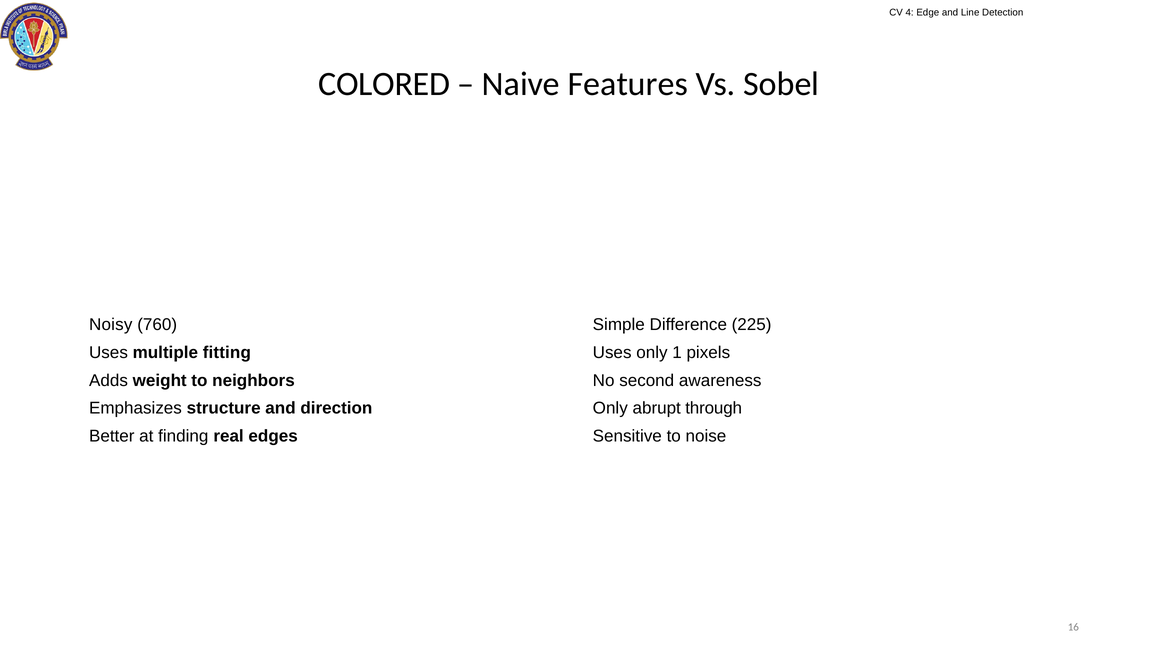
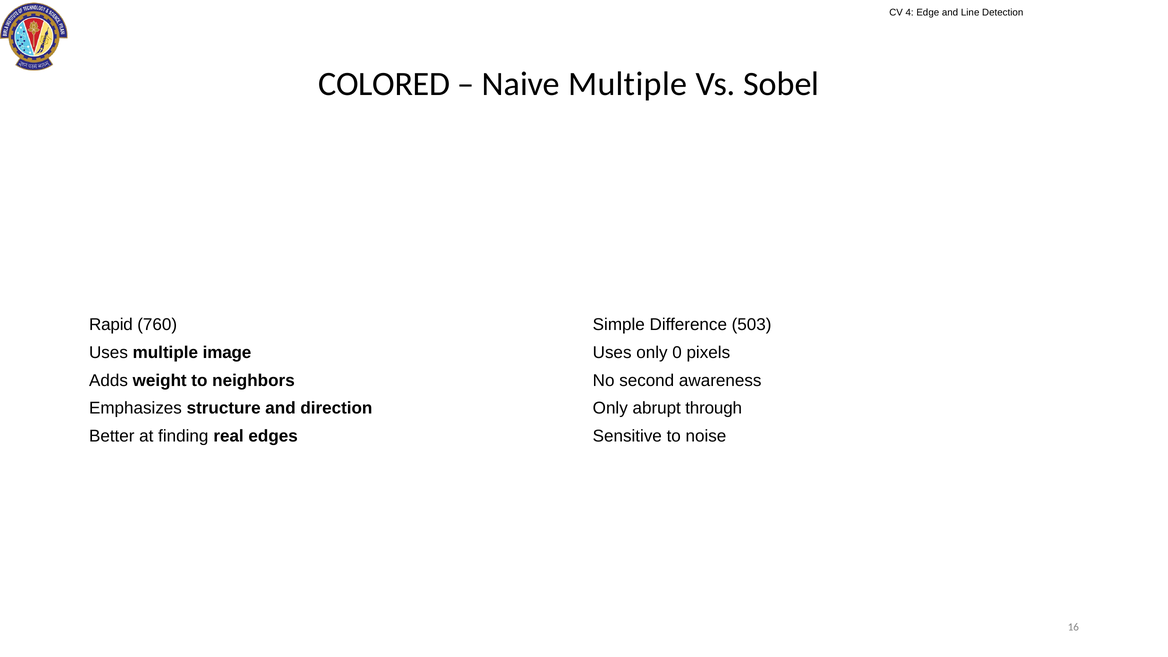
Naive Features: Features -> Multiple (628, 84)
Noisy: Noisy -> Rapid (111, 325)
225: 225 -> 503 (752, 325)
fitting: fitting -> image (227, 353)
1: 1 -> 0 (677, 353)
